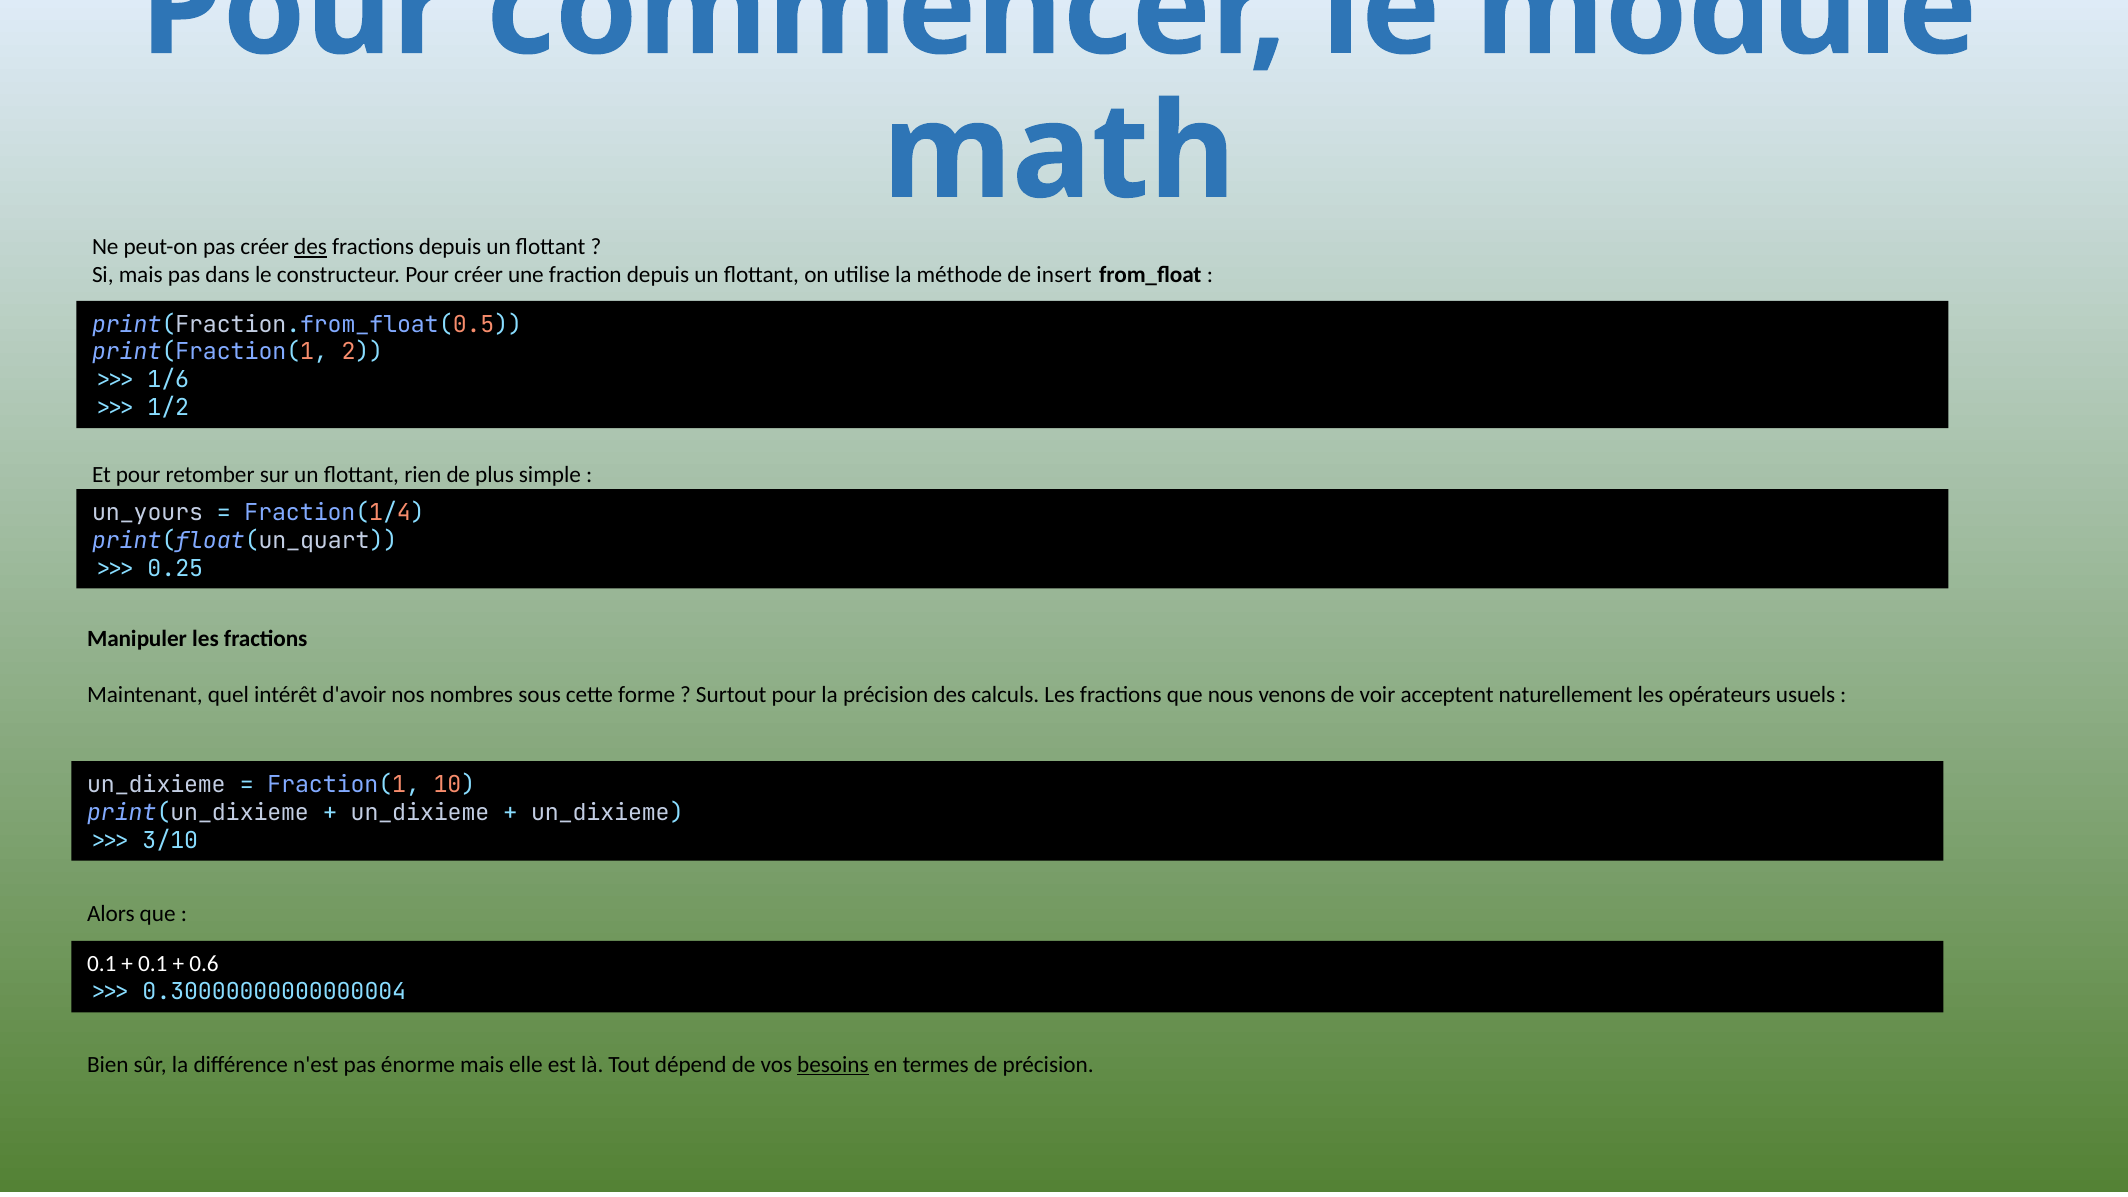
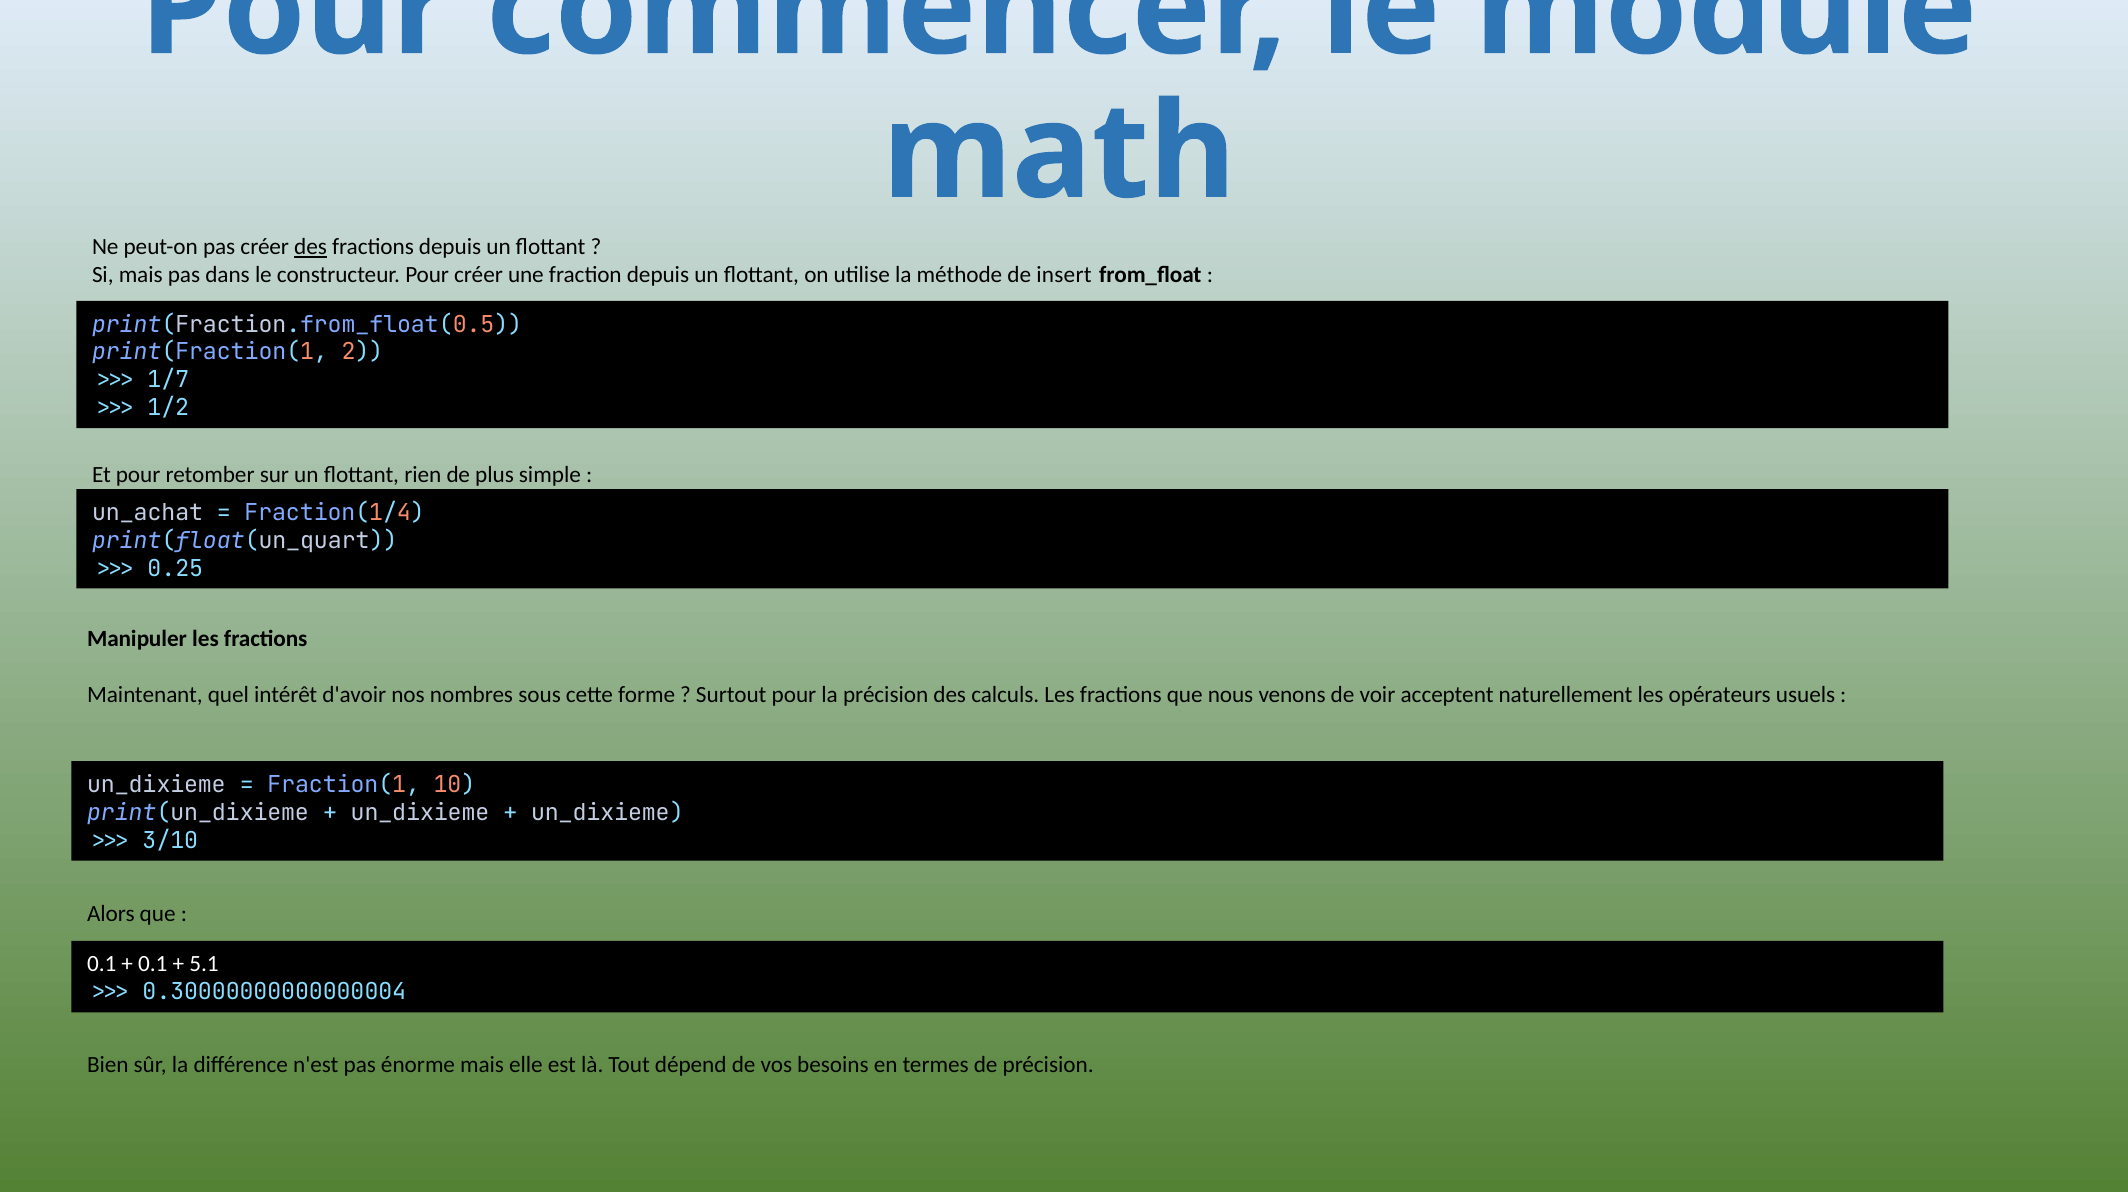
1/6: 1/6 -> 1/7 (168, 380)
un_yours: un_yours -> un_achat (148, 513)
0.6: 0.6 -> 5.1 (204, 964)
besoins underline: present -> none (833, 1065)
